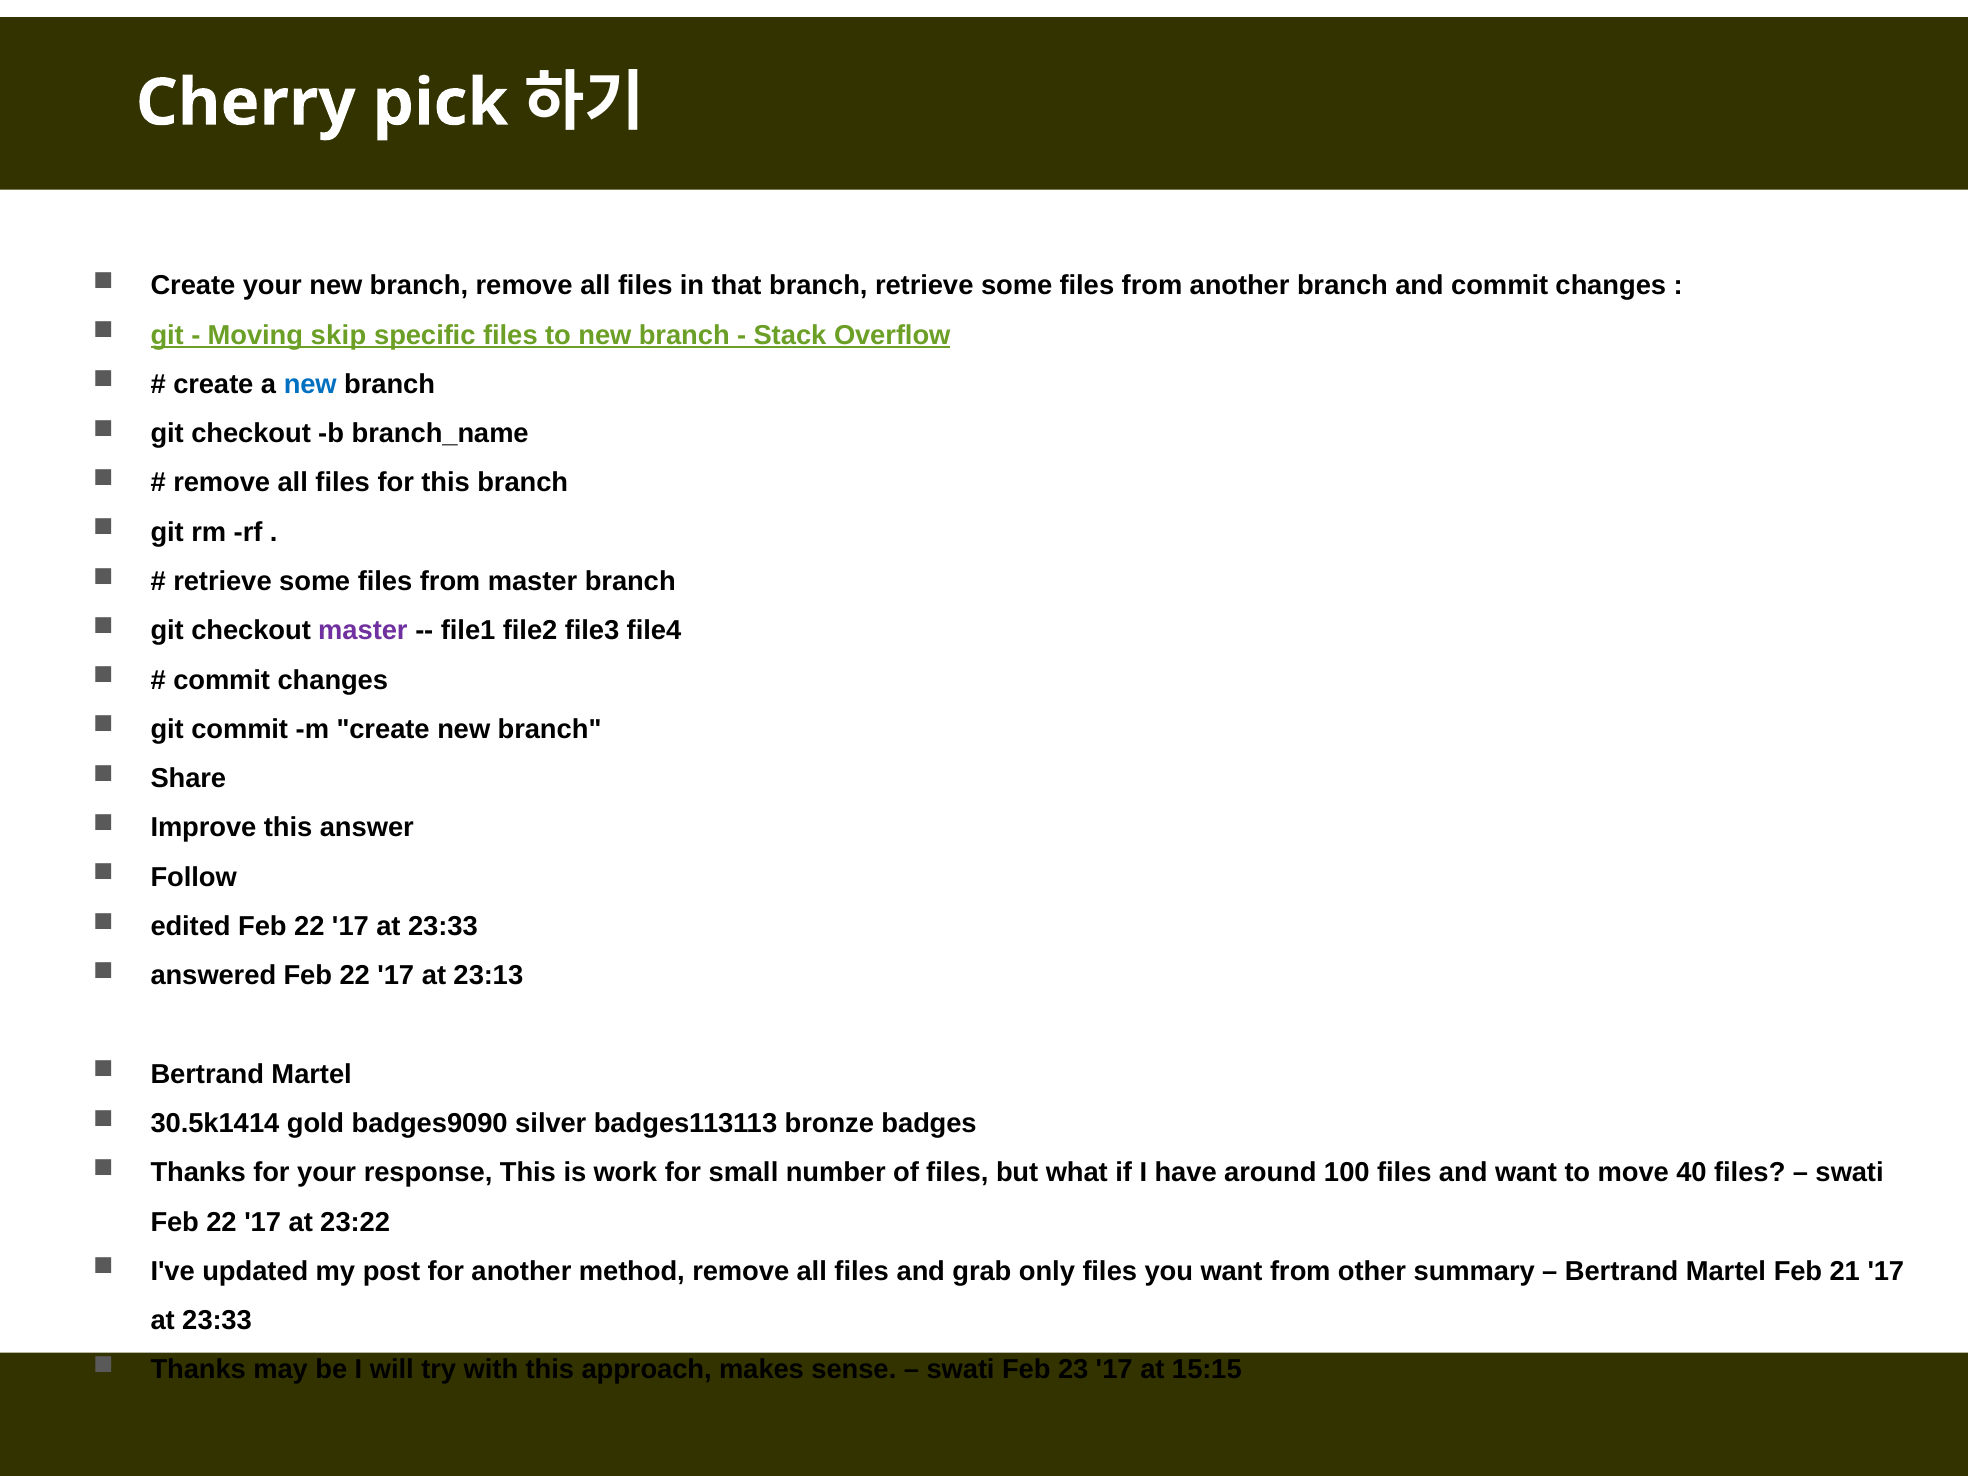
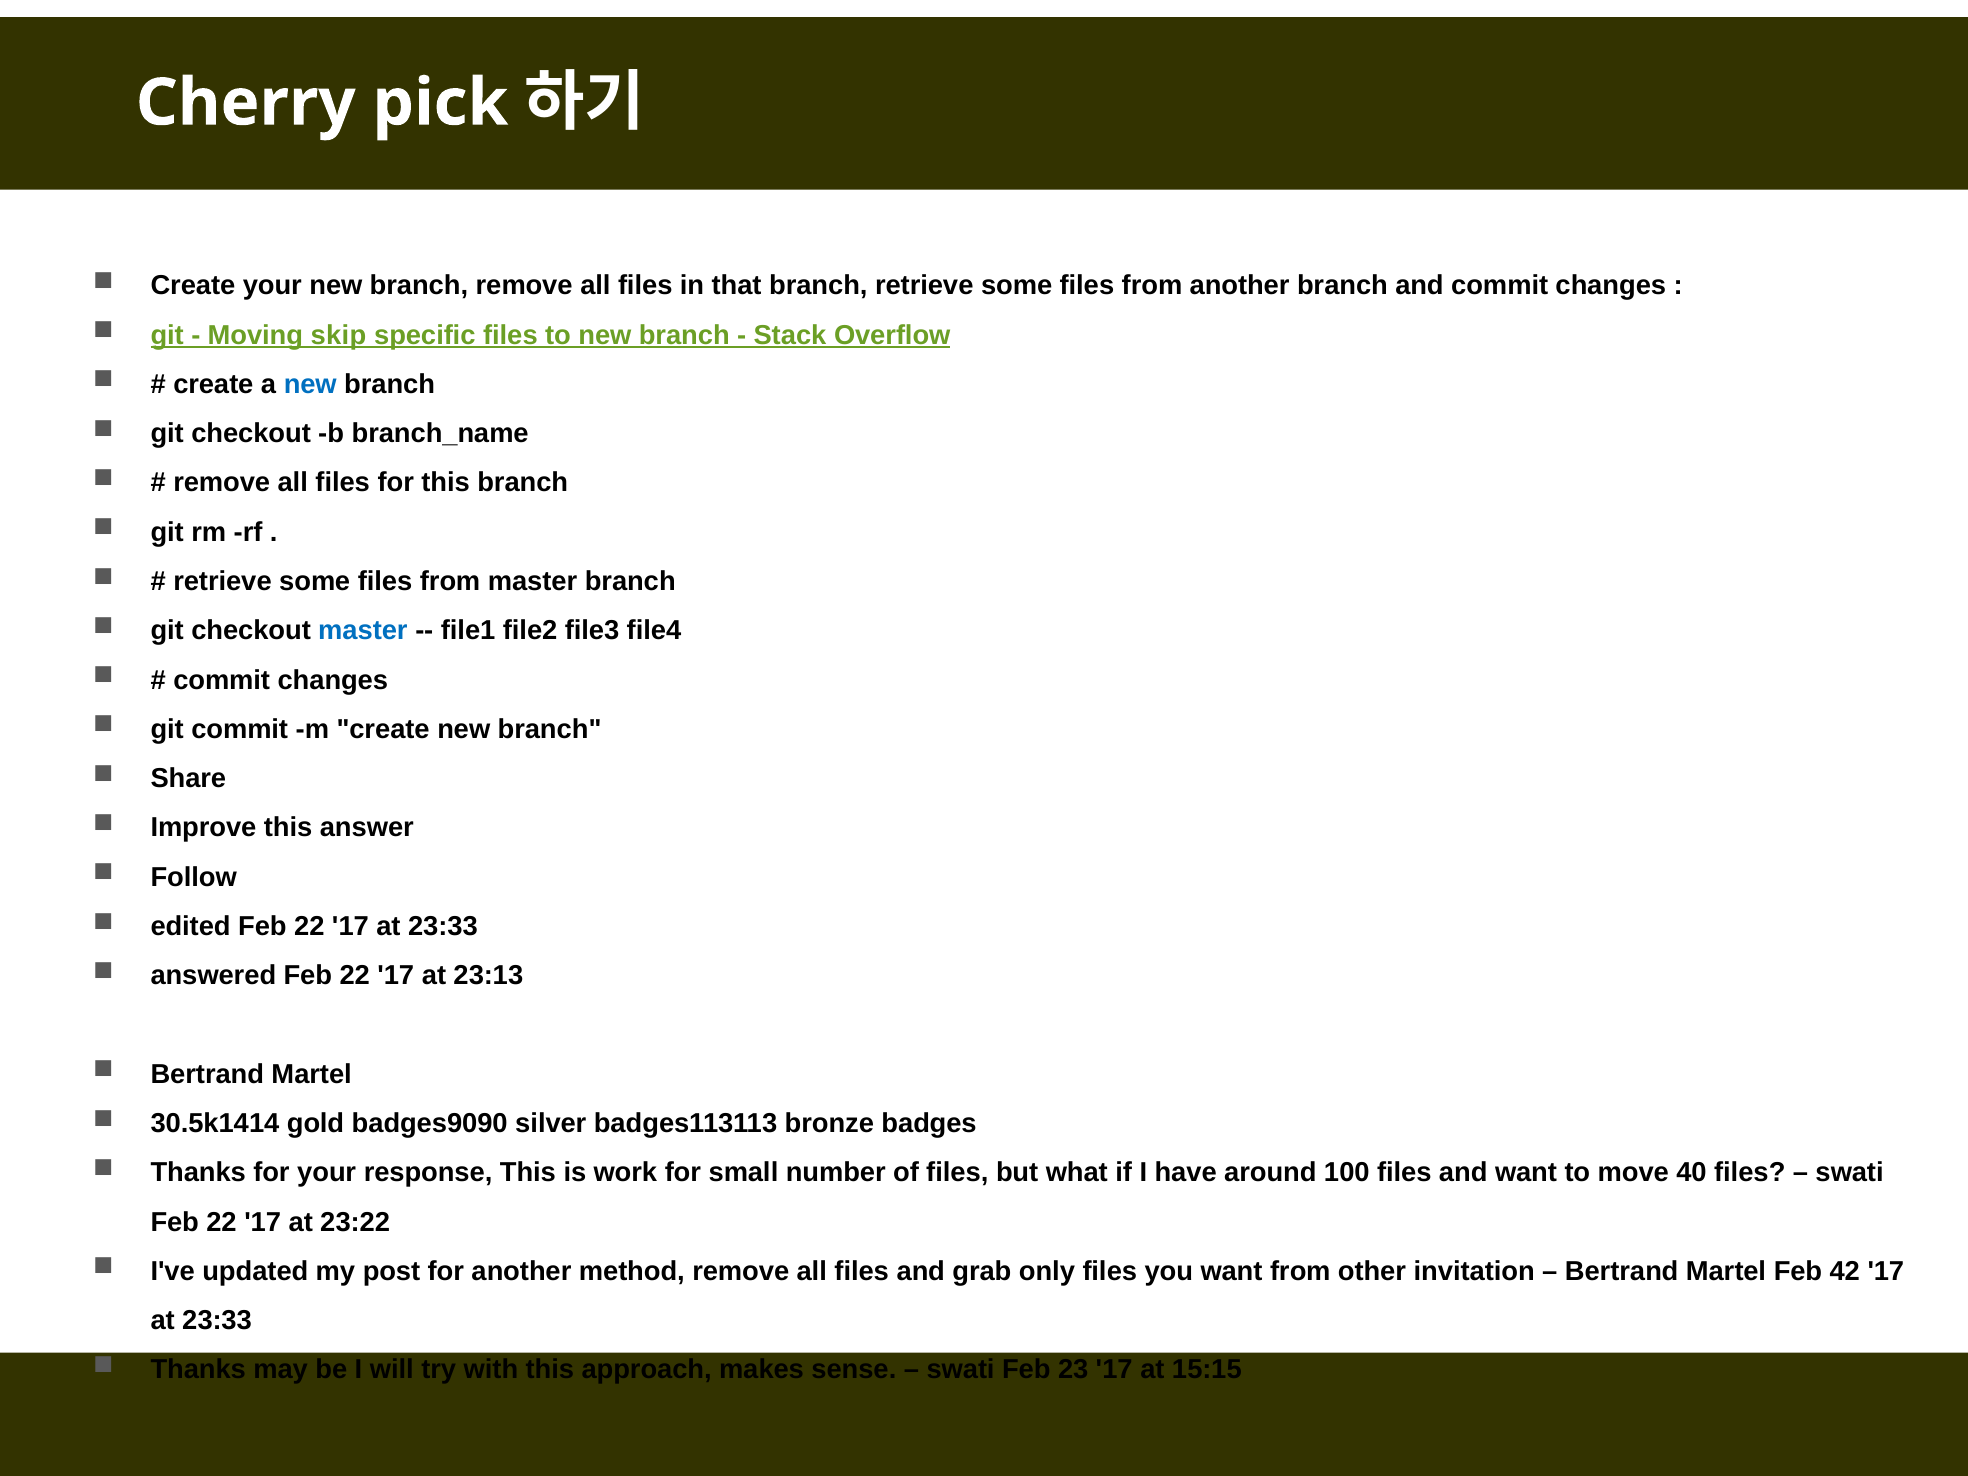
master colour: purple -> blue (363, 631)
summary: summary -> invitation (1474, 1271)
21: 21 -> 42 (1845, 1271)
